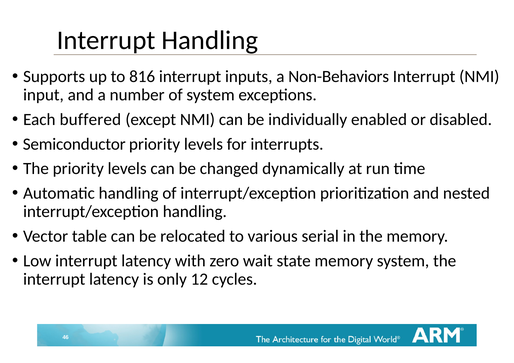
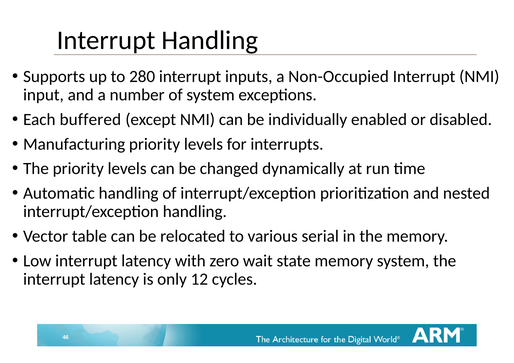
816: 816 -> 280 (142, 77)
Non-Behaviors: Non-Behaviors -> Non-Occupied (339, 77)
Semiconductor: Semiconductor -> Manufacturing (74, 144)
